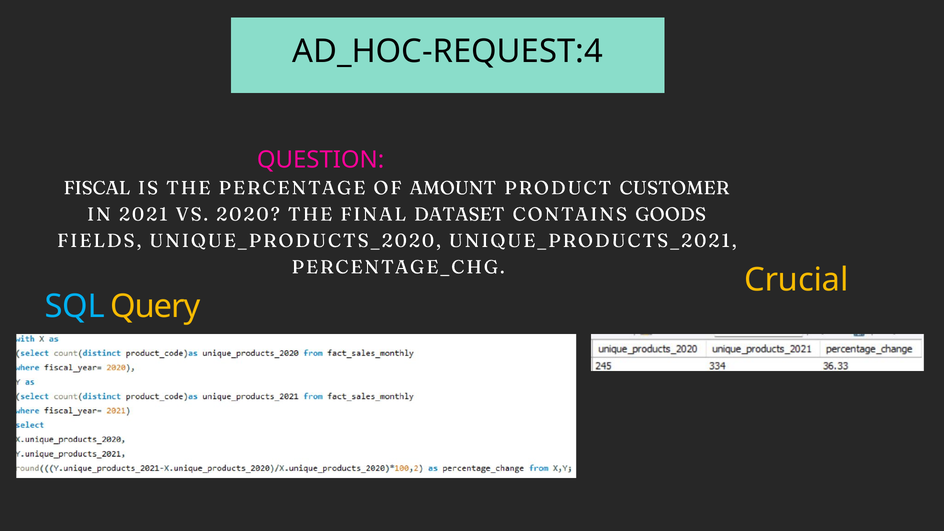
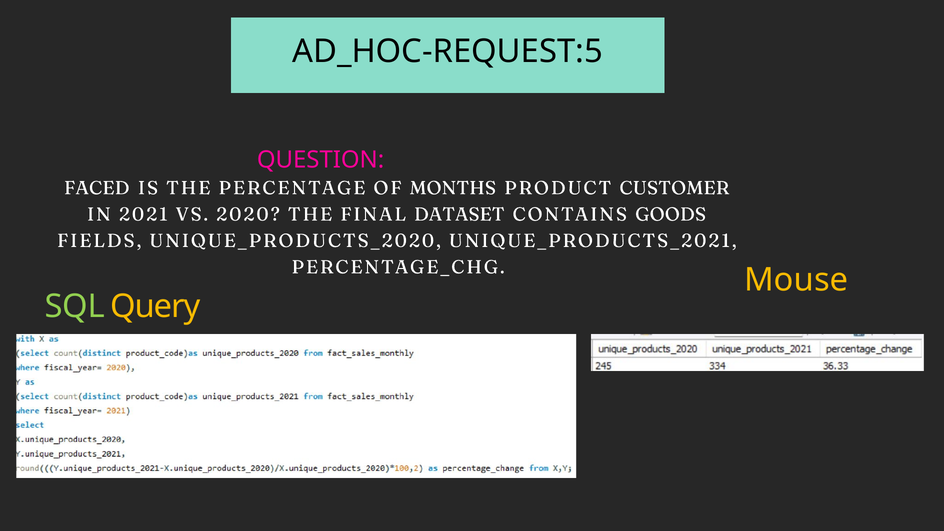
AD_HOC-REQUEST:4: AD_HOC-REQUEST:4 -> AD_HOC-REQUEST:5 (447, 52)
FISCAL: FISCAL -> FACED (97, 188)
AMOUNT: AMOUNT -> MONTHS (453, 188)
Crucial: Crucial -> Mouse (796, 280)
SQL colour: light blue -> light green (75, 306)
